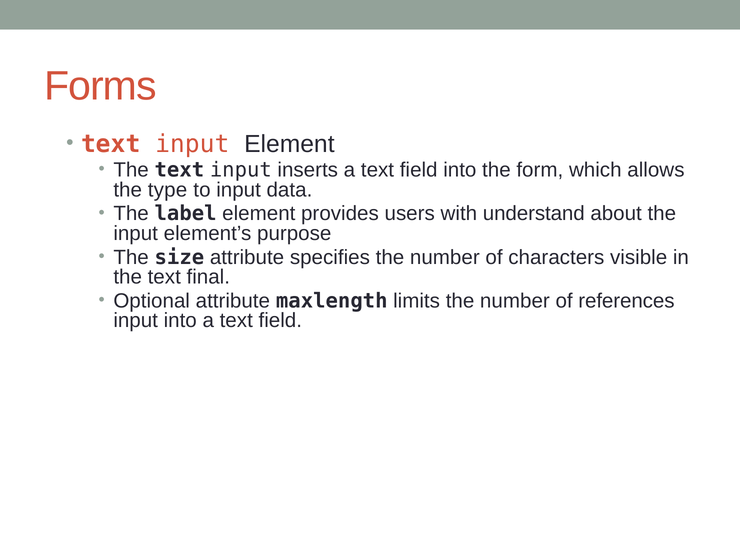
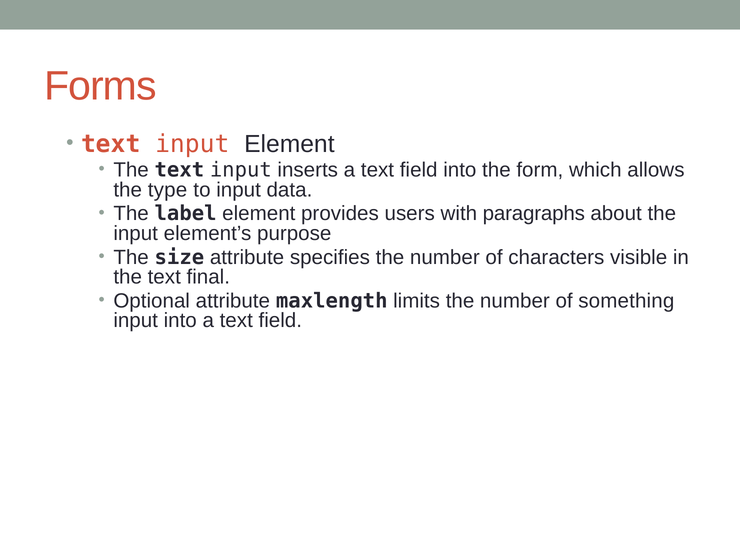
understand: understand -> paragraphs (534, 214)
references: references -> something (626, 301)
